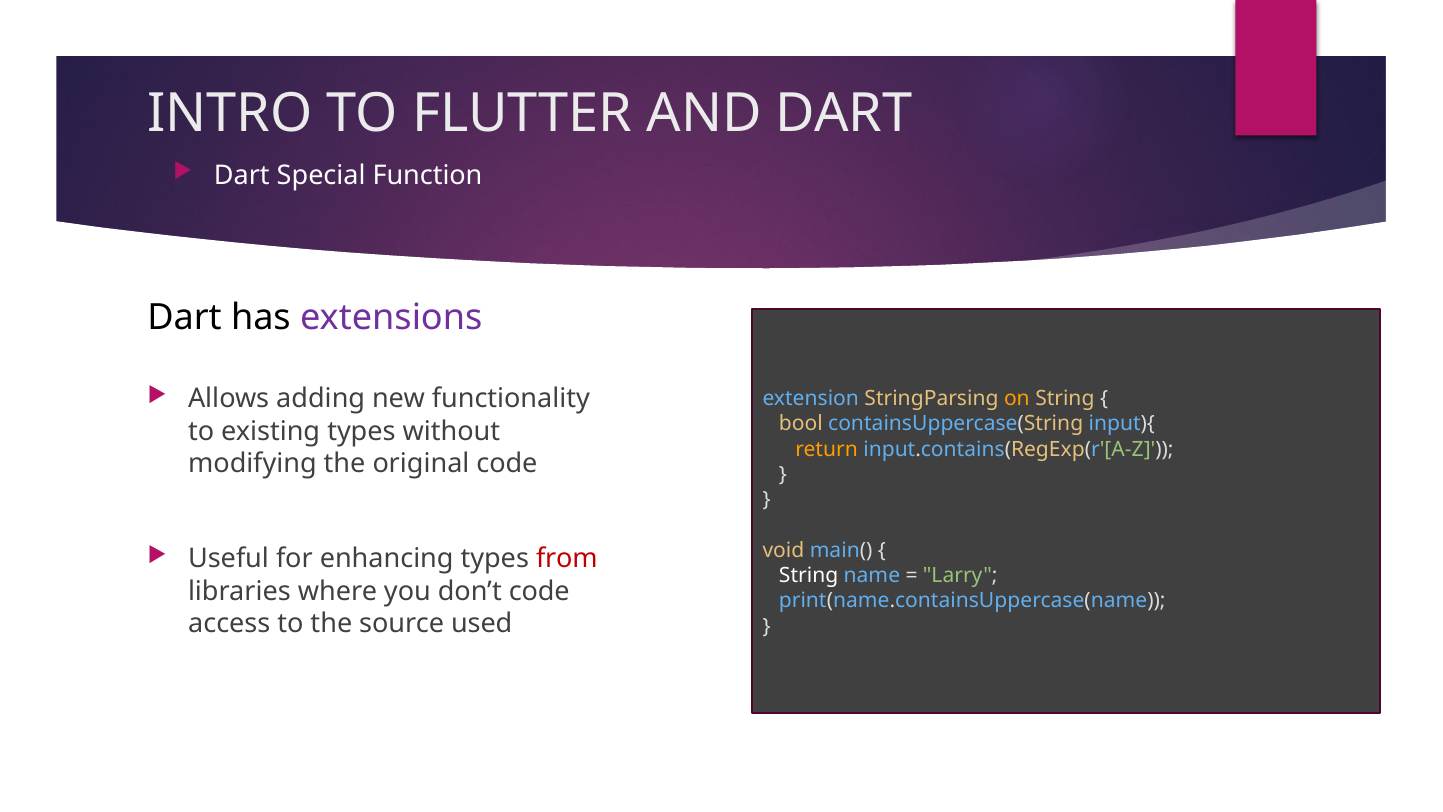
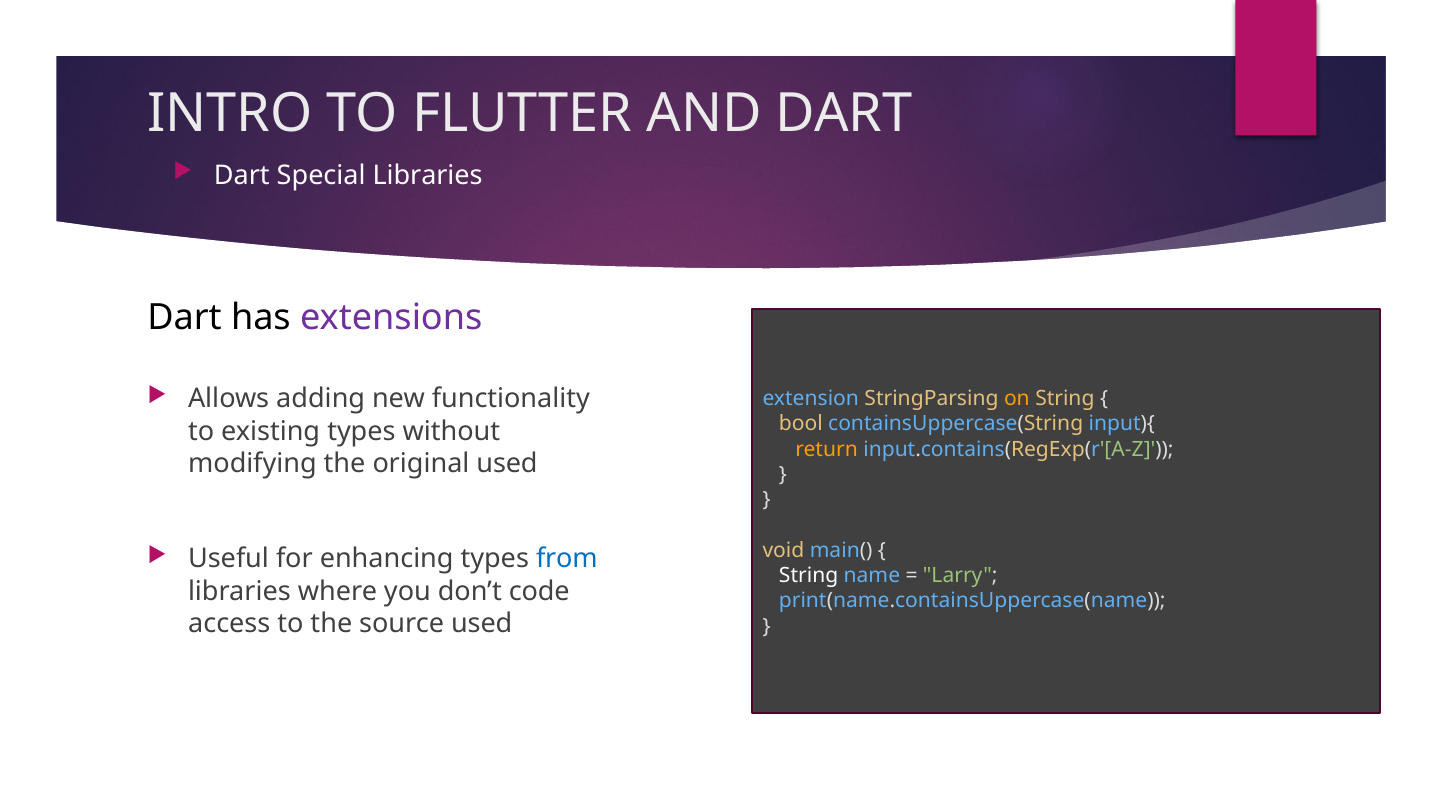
Special Function: Function -> Libraries (428, 175)
original code: code -> used (507, 464)
from colour: red -> blue (567, 559)
